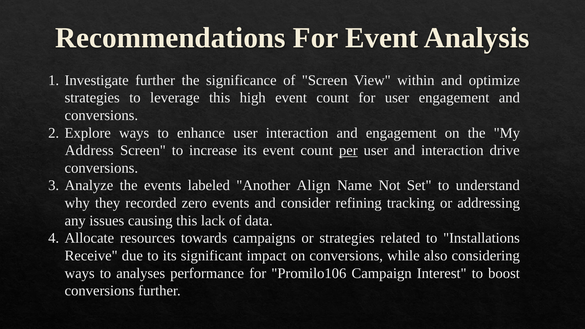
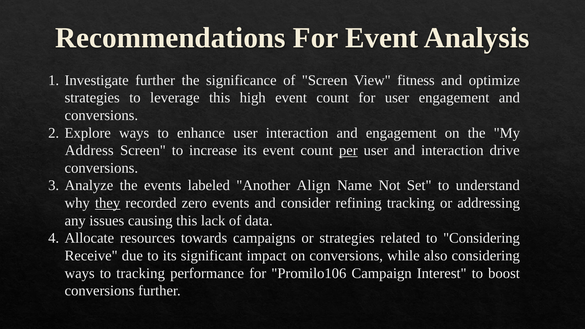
within: within -> fitness (416, 80)
they underline: none -> present (108, 203)
to Installations: Installations -> Considering (481, 238)
to analyses: analyses -> tracking (141, 273)
